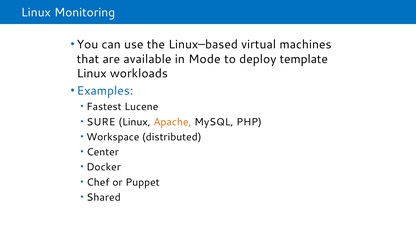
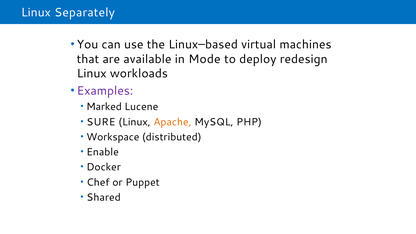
Monitoring: Monitoring -> Separately (85, 12)
template: template -> redesign (304, 59)
Examples colour: blue -> purple (105, 91)
Fastest: Fastest -> Marked (104, 107)
Center: Center -> Enable (103, 152)
